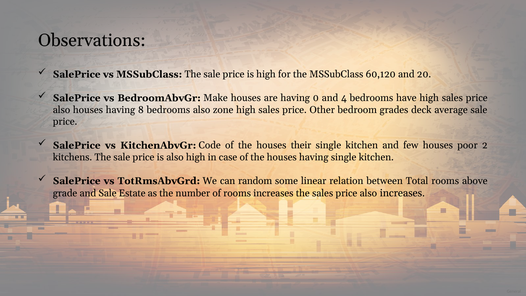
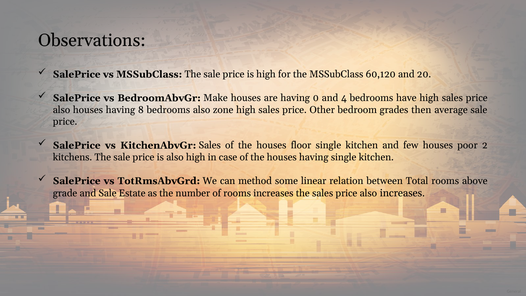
deck: deck -> then (421, 110)
KitchenAbvGr Code: Code -> Sales (210, 145)
their: their -> floor (301, 145)
random: random -> method (255, 181)
